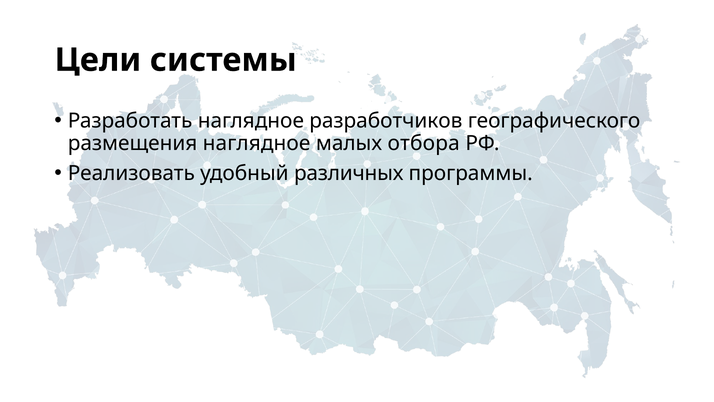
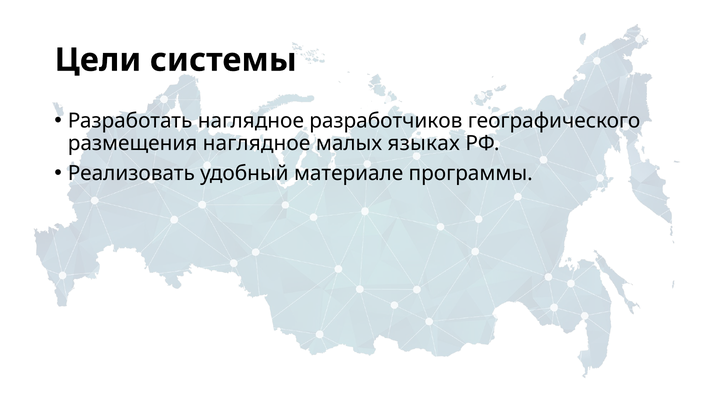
отбора: отбора -> языках (424, 143)
различных: различных -> материале (349, 173)
